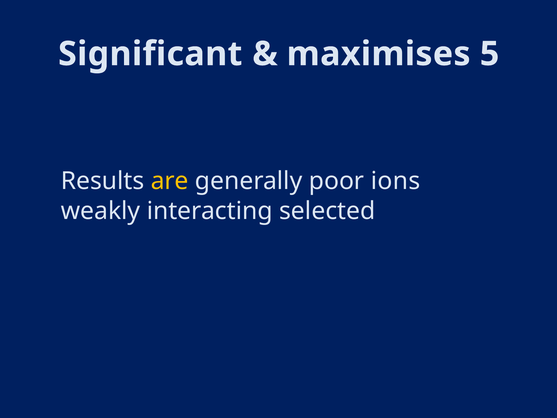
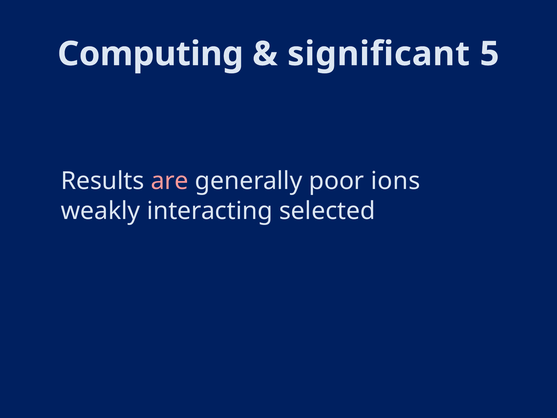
Significant: Significant -> Computing (151, 54)
maximises: maximises -> significant (379, 54)
are colour: yellow -> pink (170, 181)
